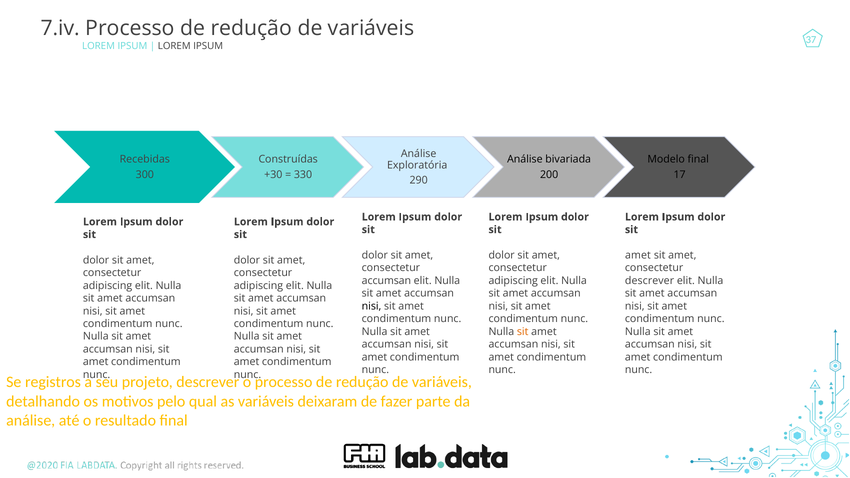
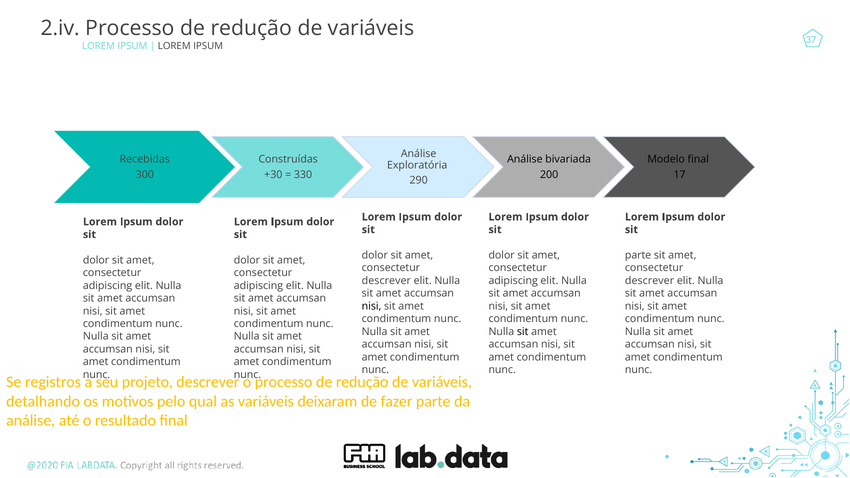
7.iv: 7.iv -> 2.iv (60, 28)
amet: amet -> parte (638, 255)
accumsan: accumsan -> descrever (386, 281)
sit colour: orange -> black (523, 332)
